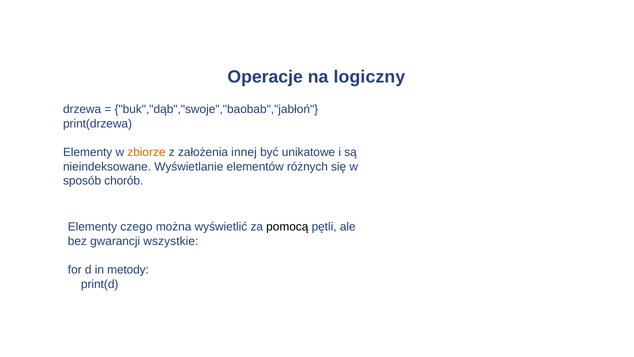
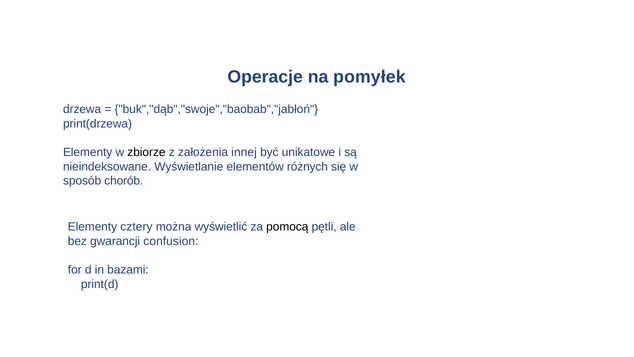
logiczny: logiczny -> pomyłek (369, 77)
zbiorze colour: orange -> black (146, 152)
czego: czego -> cztery (136, 227)
wszystkie: wszystkie -> confusion (171, 241)
metody: metody -> bazami (128, 270)
